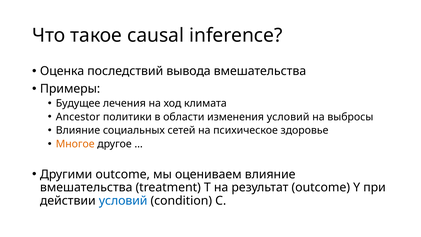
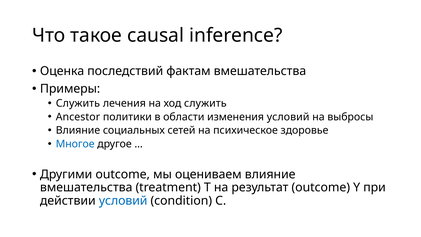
вывода: вывода -> фактам (188, 71)
Будущее: Будущее -> Служить (78, 103)
ход климата: климата -> служить (205, 103)
Многое colour: orange -> blue (75, 144)
